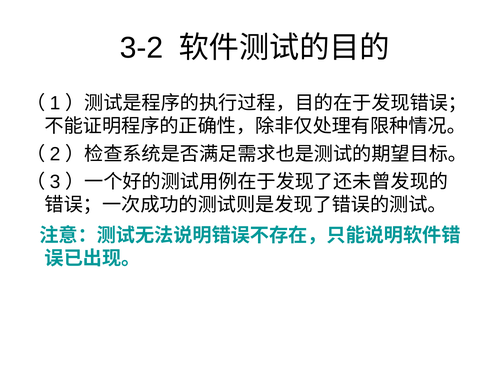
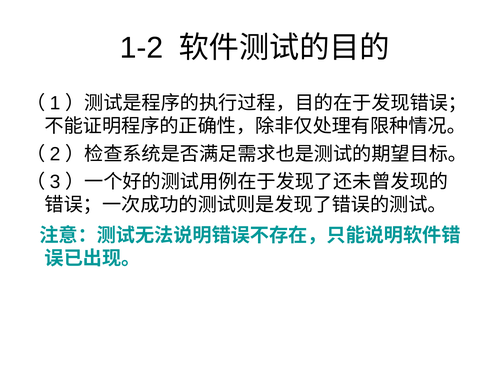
3-2: 3-2 -> 1-2 (141, 48)
